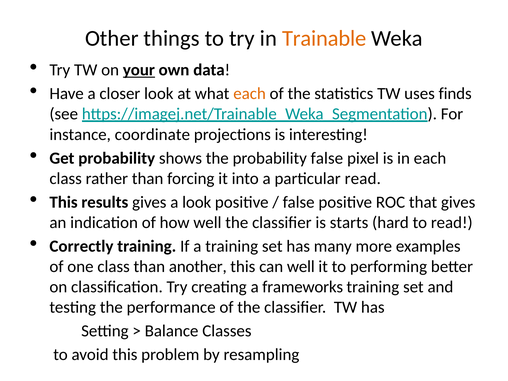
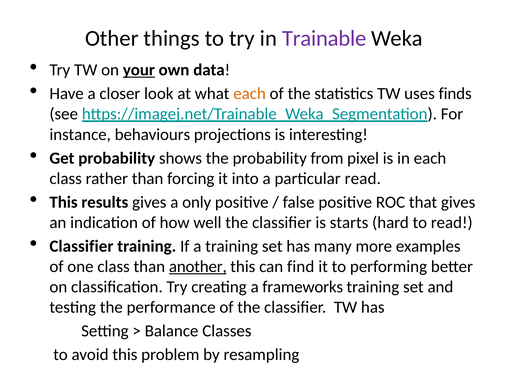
Trainable colour: orange -> purple (324, 38)
coordinate: coordinate -> behaviours (152, 135)
probability false: false -> from (327, 158)
a look: look -> only (197, 202)
Correctly: Correctly -> Classifier (81, 246)
another underline: none -> present (198, 267)
can well: well -> find (301, 267)
